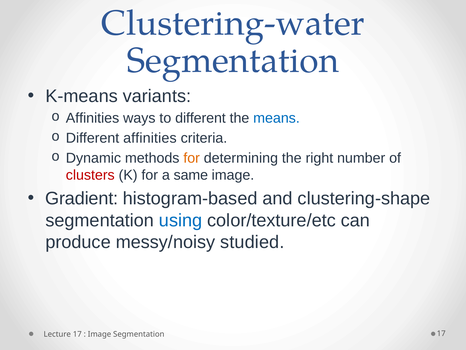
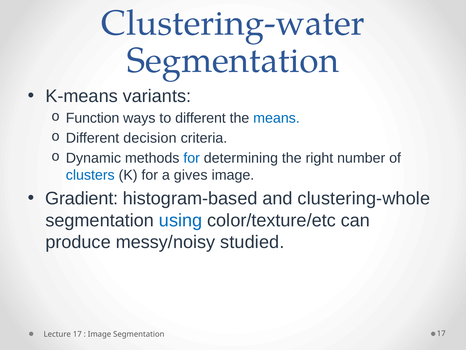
Affinities: Affinities -> Function (93, 118)
Different affinities: affinities -> decision (150, 138)
for colour: orange -> blue (192, 158)
clusters colour: red -> blue (90, 175)
same: same -> gives (191, 175)
clustering-shape: clustering-shape -> clustering-whole (364, 198)
